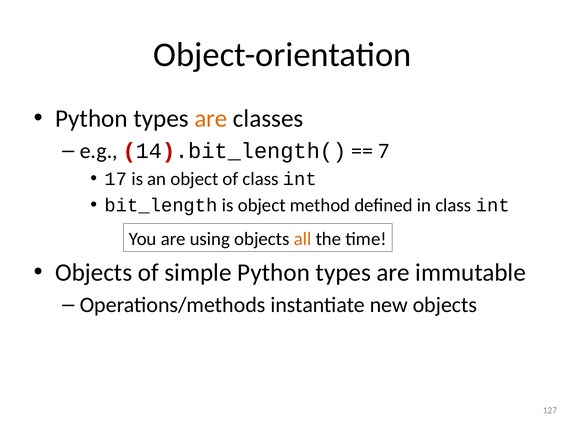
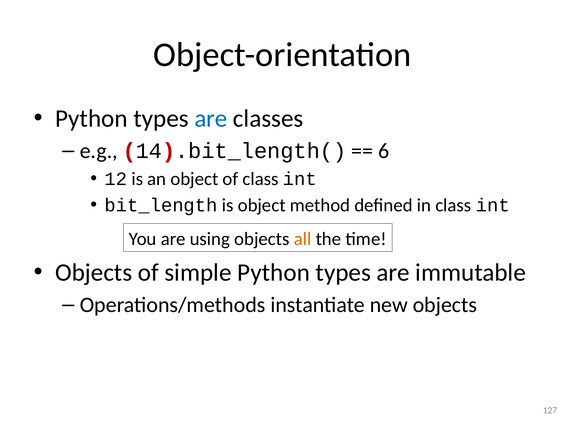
are colour: orange -> blue (211, 119)
7: 7 -> 6 (384, 151)
17: 17 -> 12 (116, 179)
